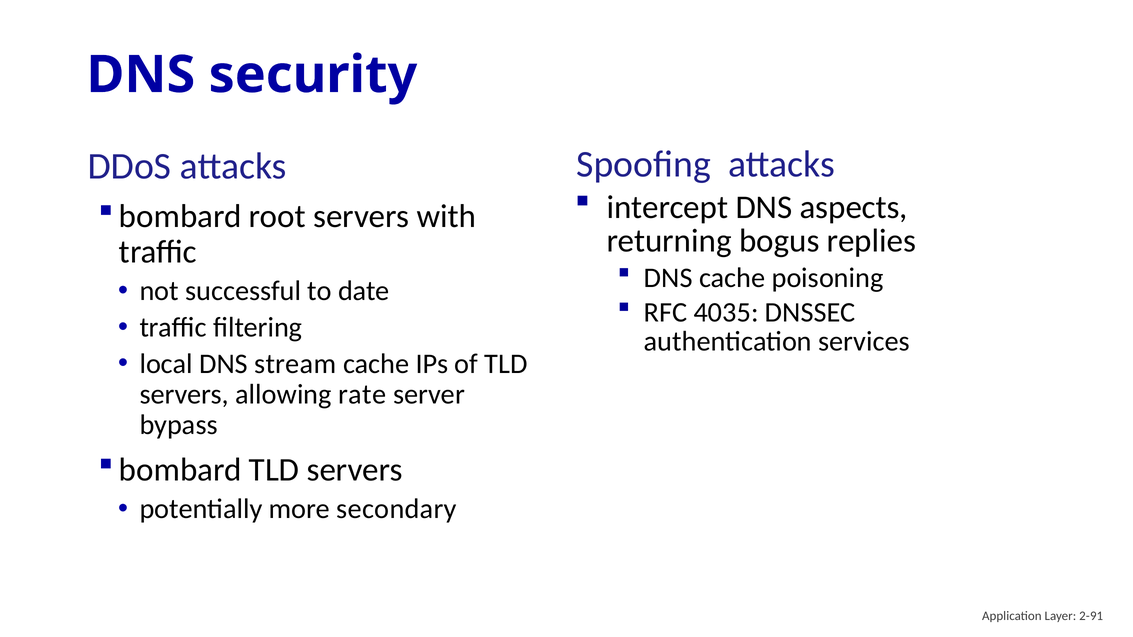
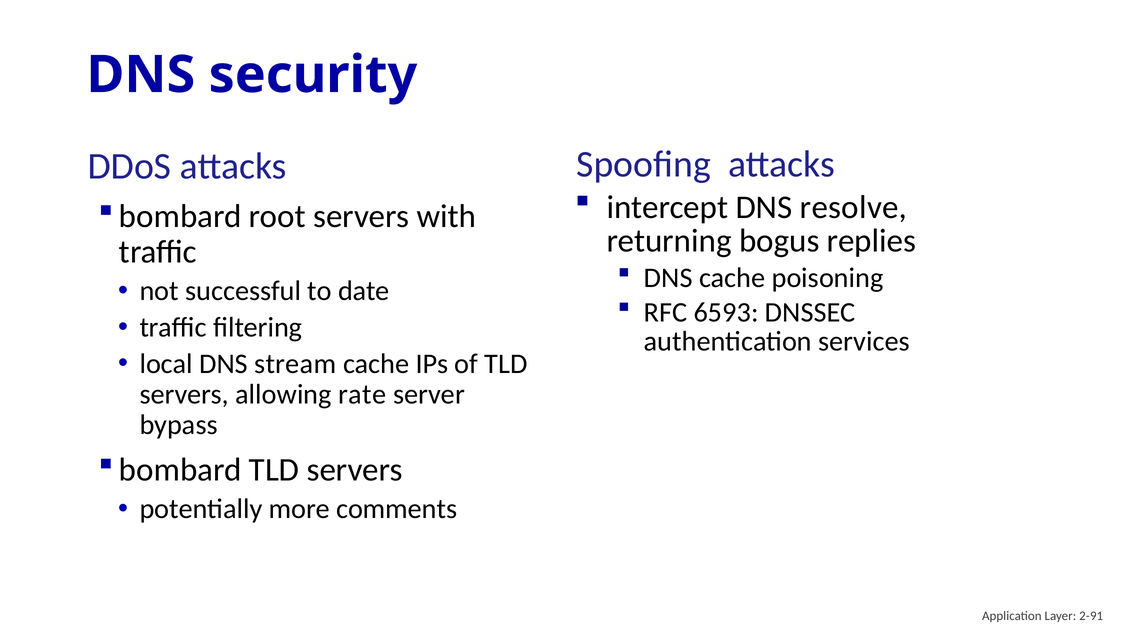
aspects: aspects -> resolve (853, 207)
4035: 4035 -> 6593 (726, 313)
secondary: secondary -> comments (397, 509)
